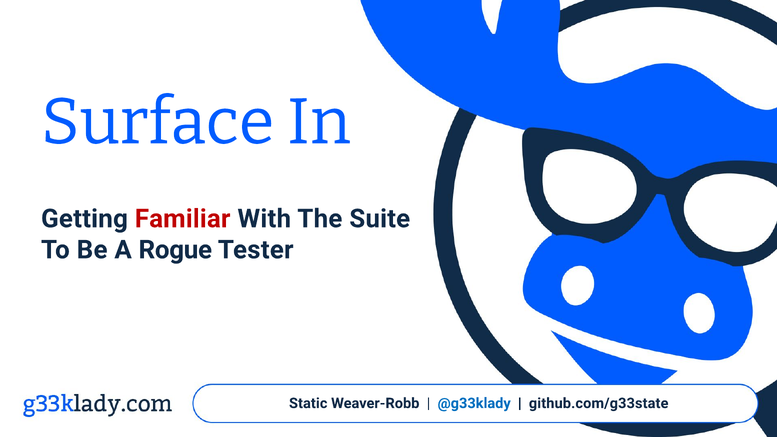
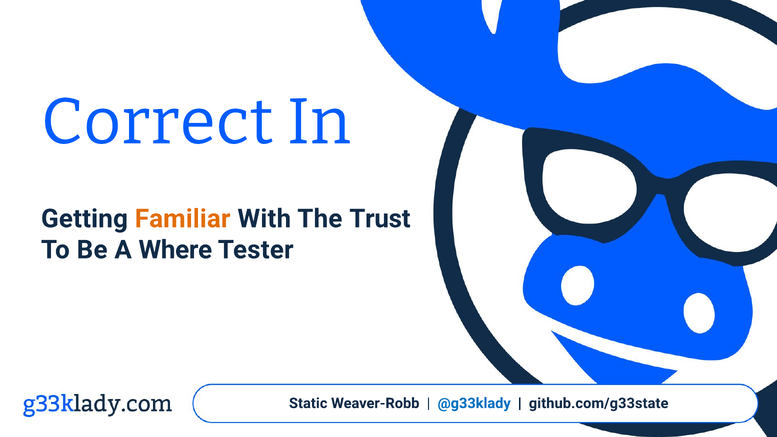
Surface: Surface -> Correct (157, 122)
Familiar colour: red -> orange (183, 219)
Suite: Suite -> Trust (380, 219)
Rogue: Rogue -> Where (175, 250)
